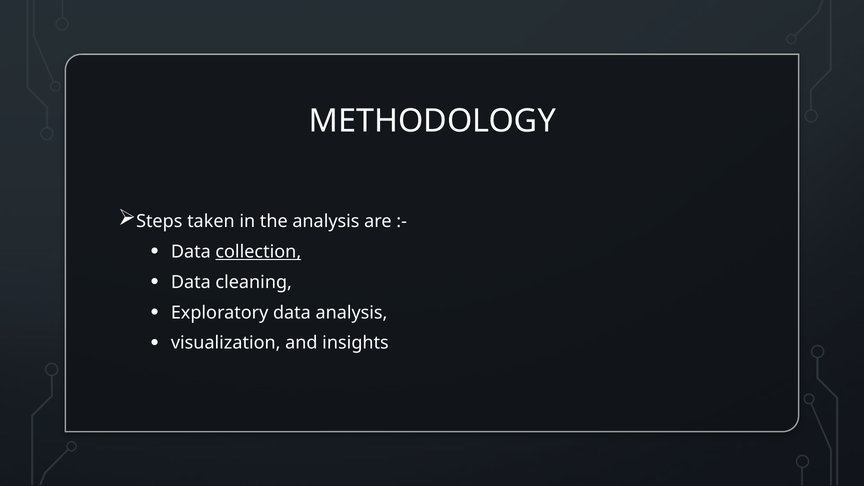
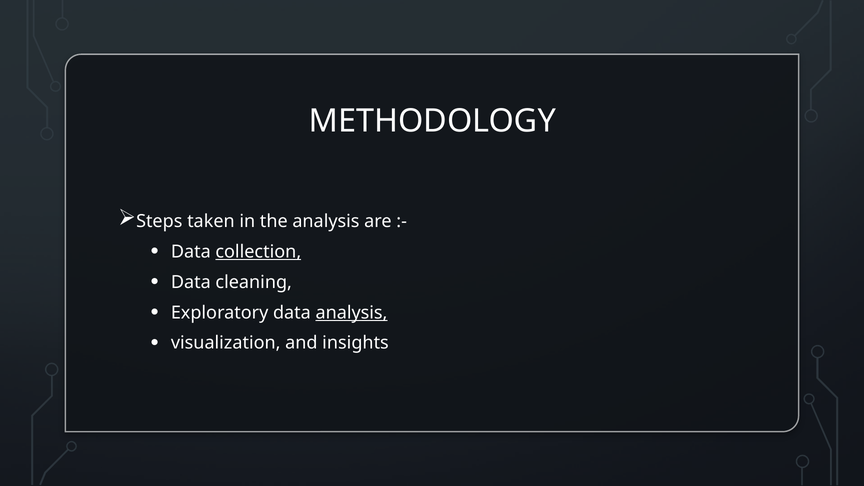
analysis underline: none -> present (352, 313)
